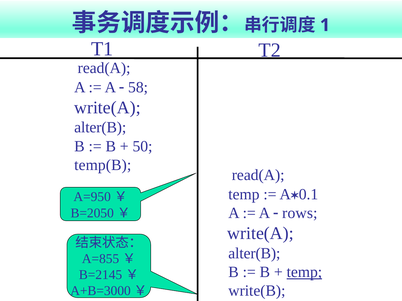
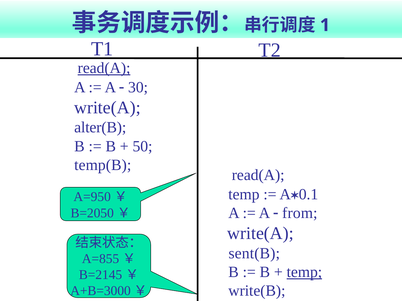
read(A underline: none -> present (104, 68)
58: 58 -> 30 (138, 87)
rows: rows -> from (300, 213)
alter(B: alter(B -> sent(B (254, 254)
